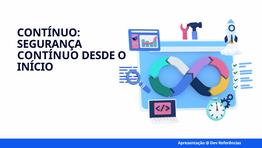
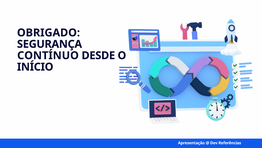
CONTÍNUO: CONTÍNUO -> OBRIGADO (48, 33)
